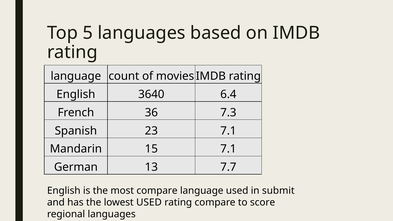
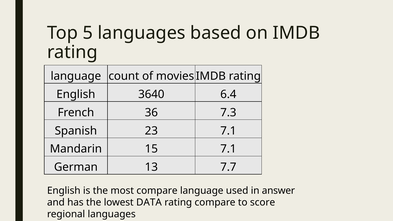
submit: submit -> answer (278, 191)
lowest USED: USED -> DATA (149, 202)
